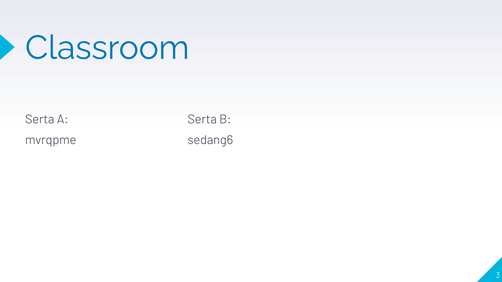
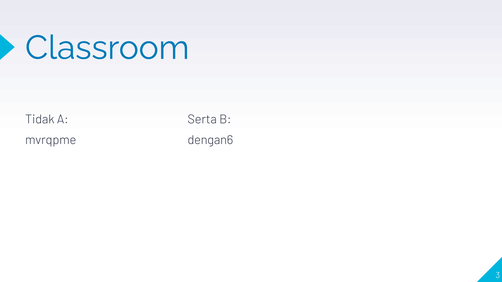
Serta: Serta -> Tidak (40, 119)
sedang6: sedang6 -> dengan6 (210, 140)
